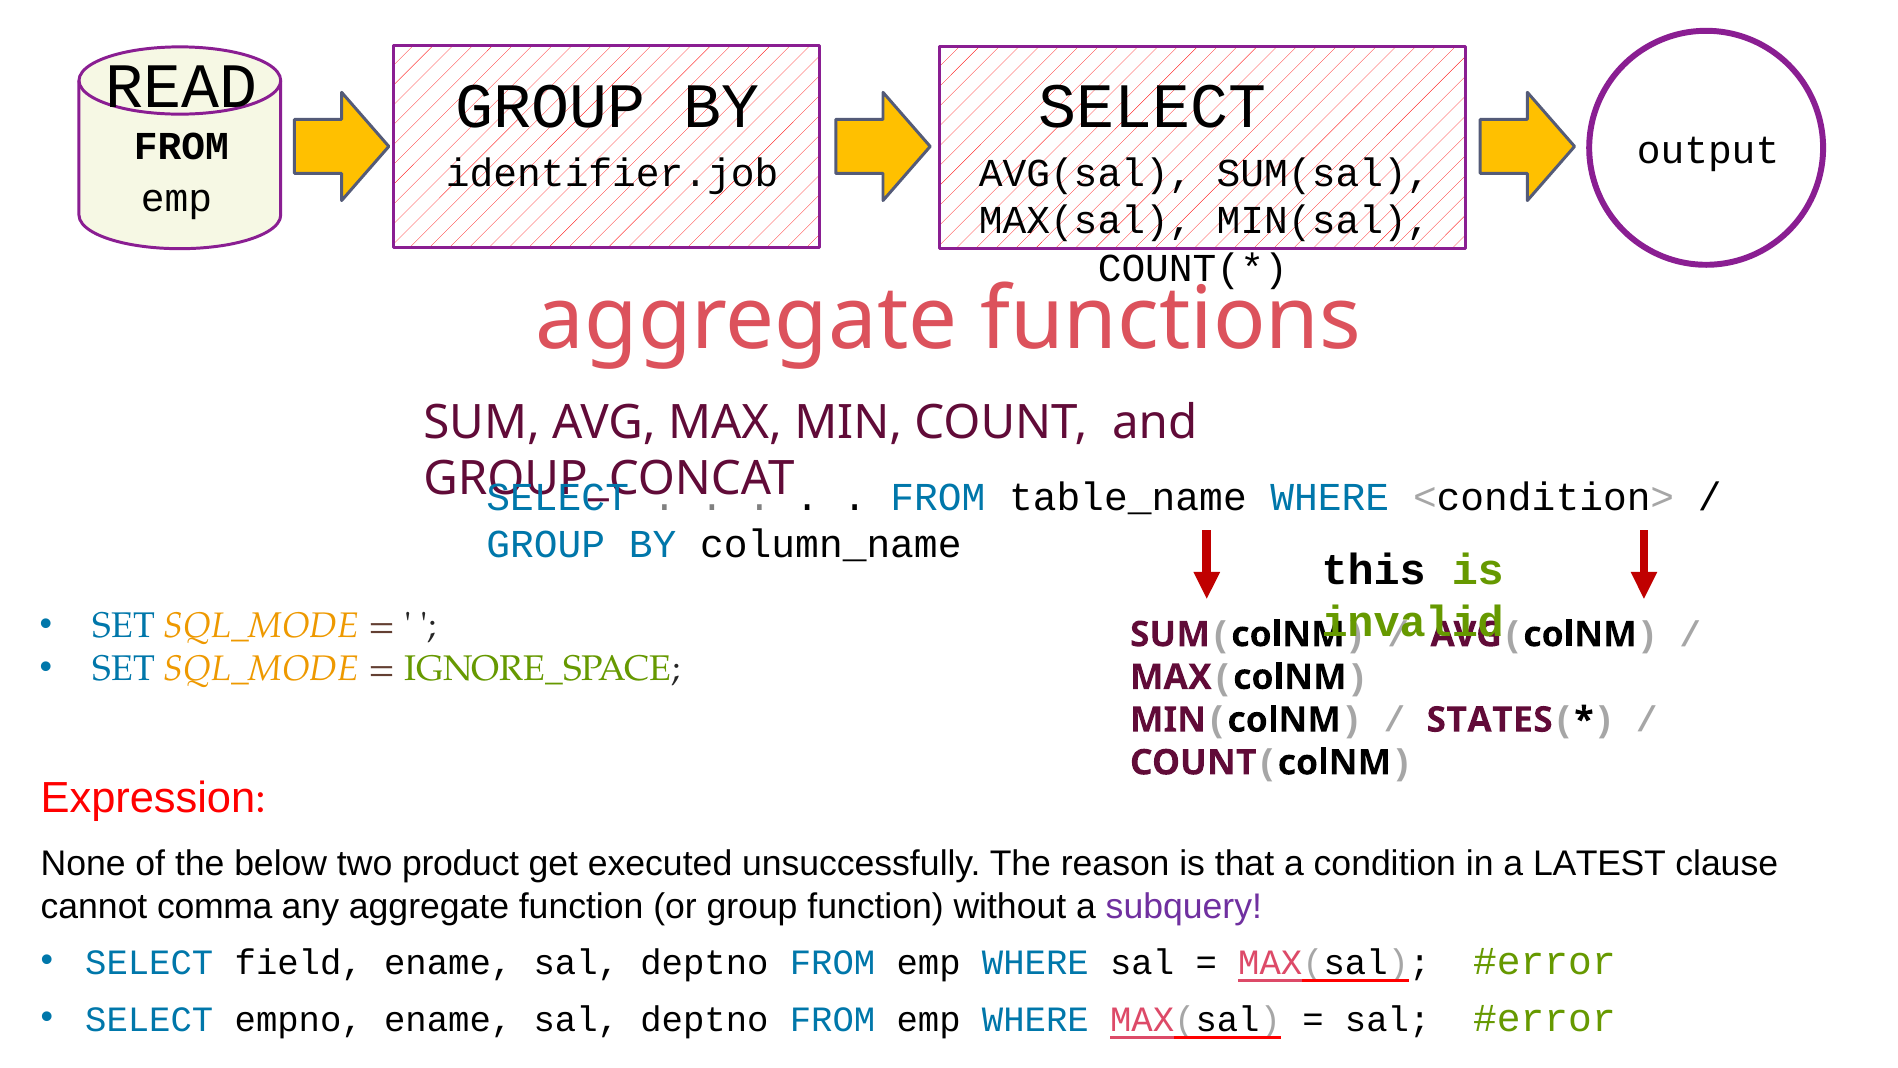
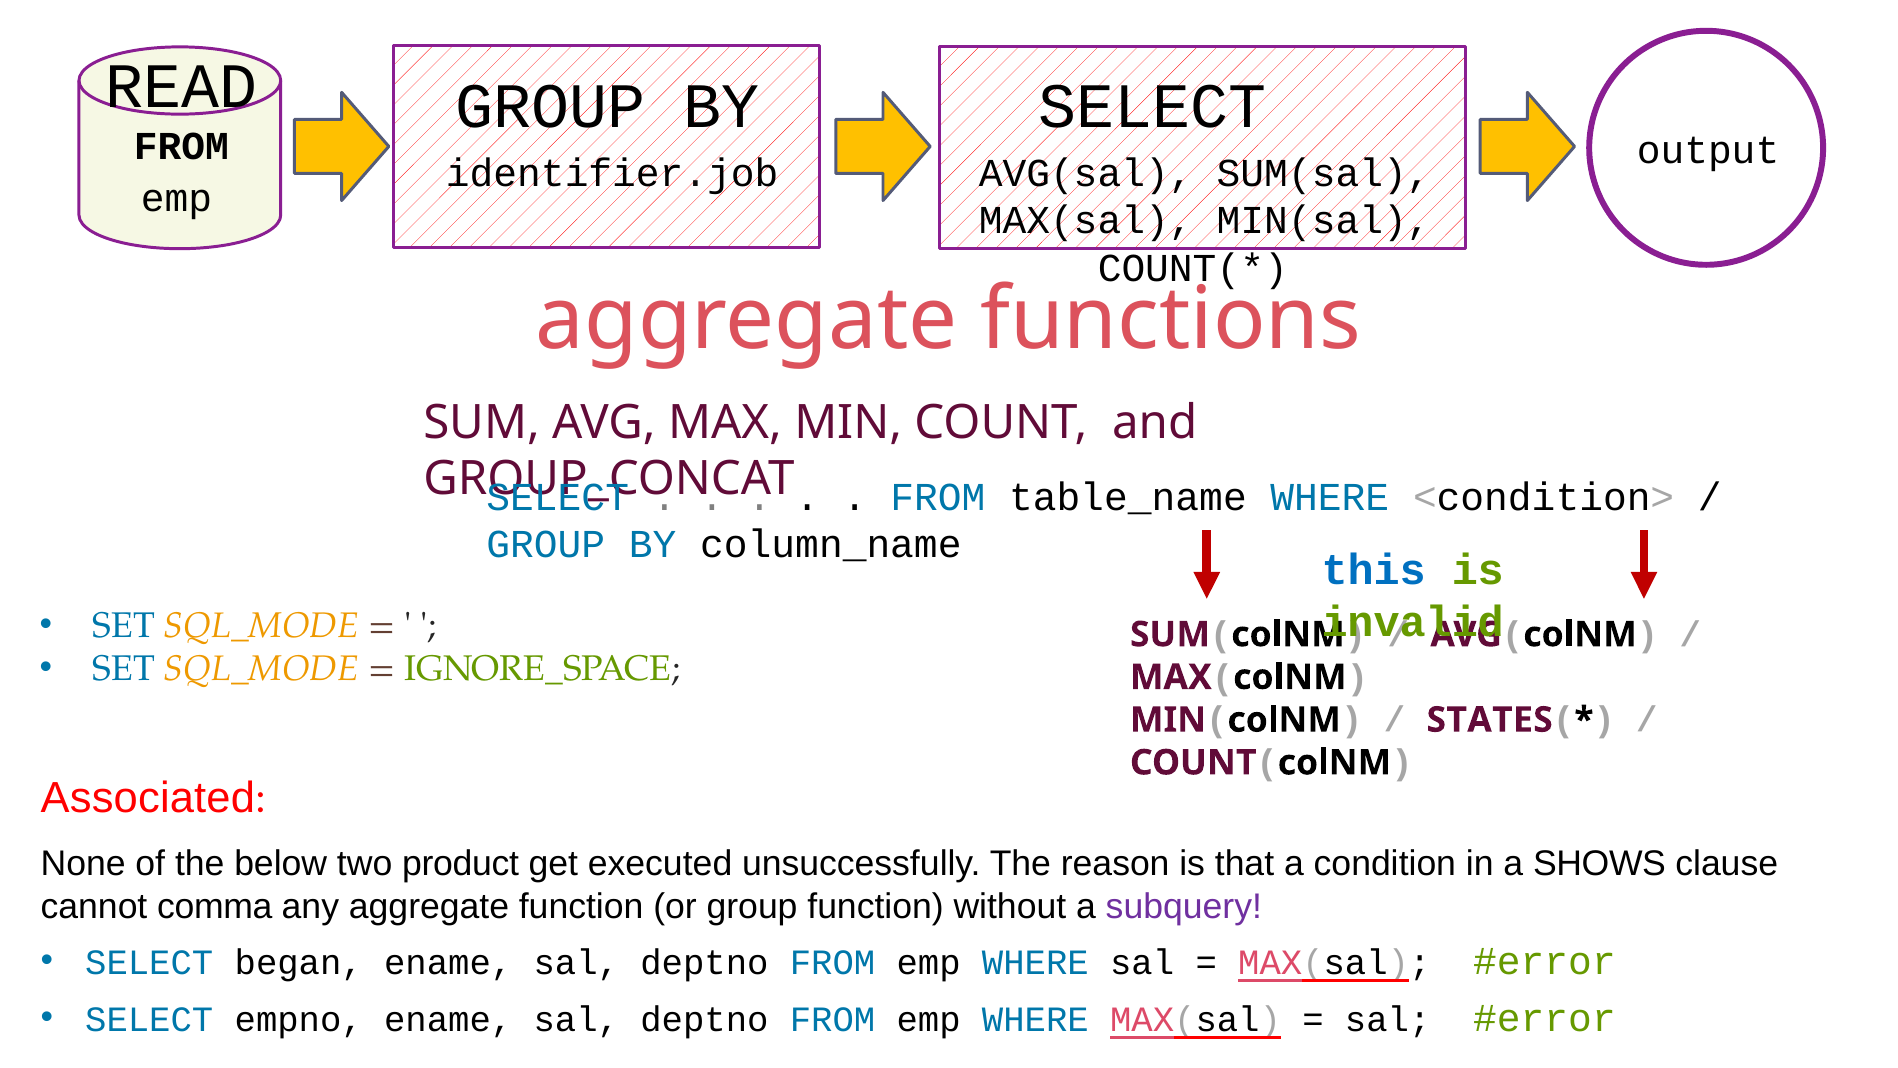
this colour: black -> blue (1374, 570)
Expression: Expression -> Associated (148, 798)
LATEST: LATEST -> SHOWS (1599, 864)
field: field -> began (299, 963)
